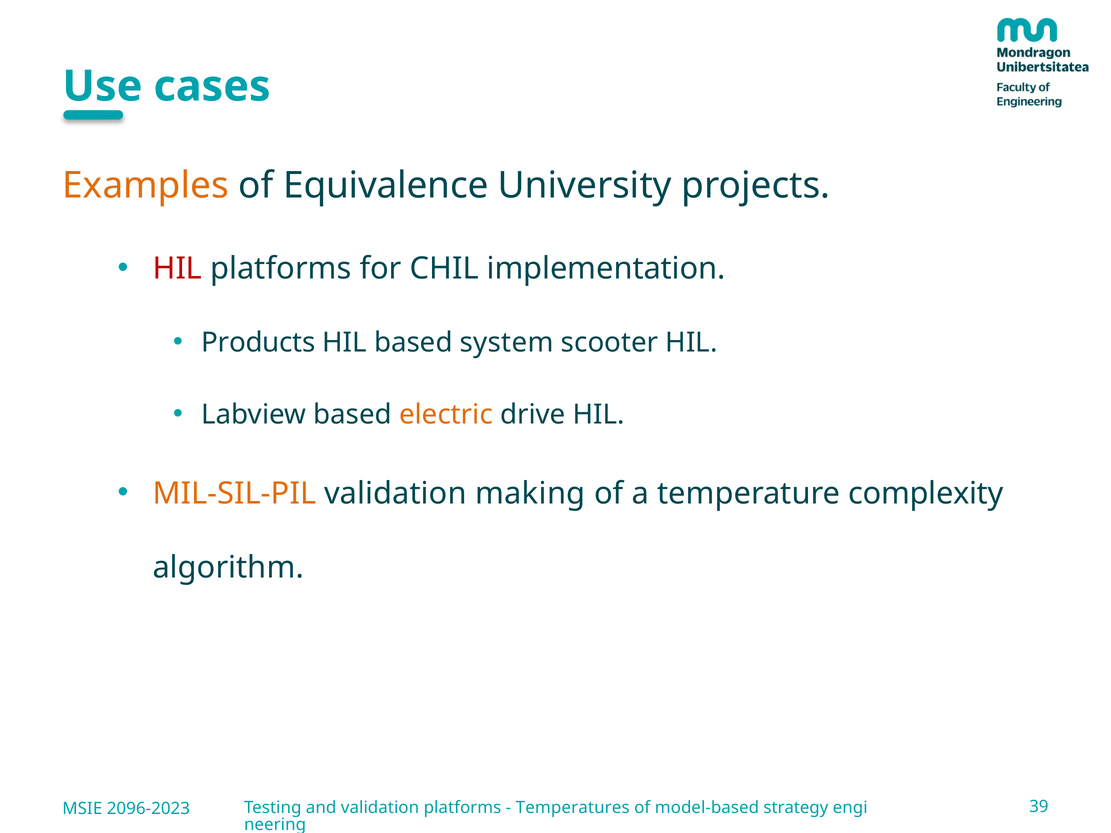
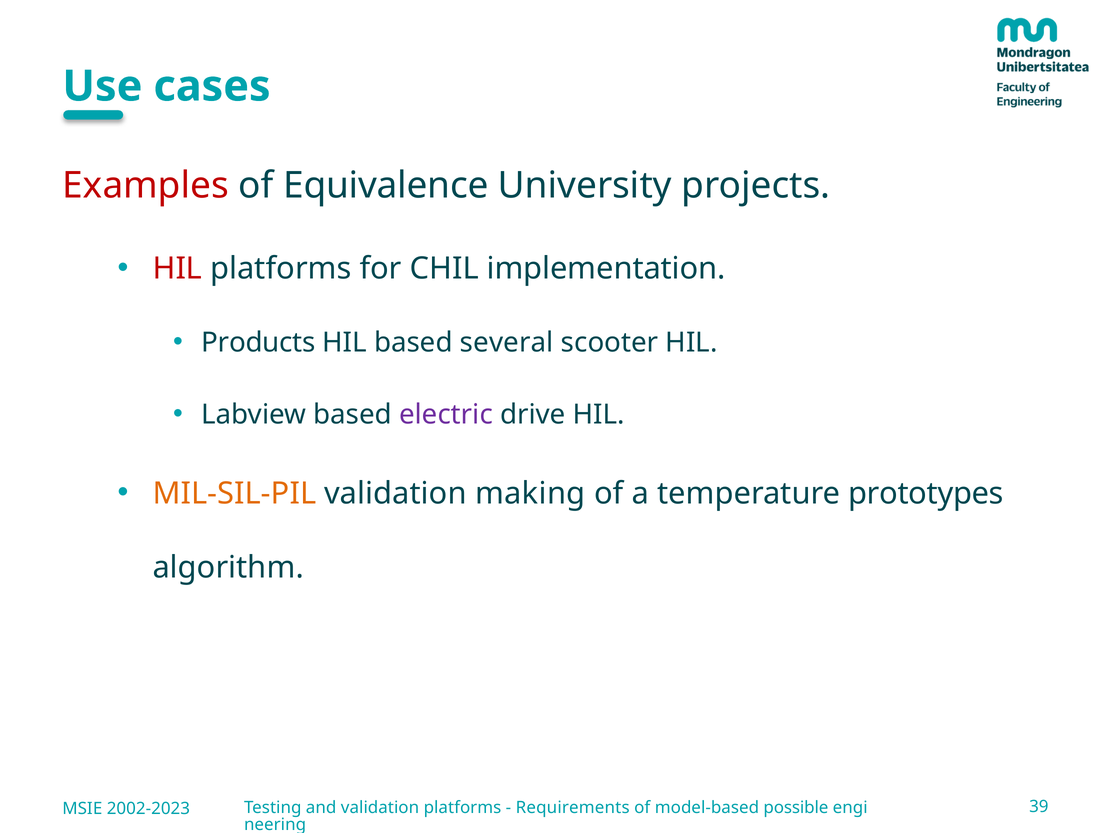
Examples colour: orange -> red (146, 185)
system: system -> several (507, 343)
electric colour: orange -> purple (446, 415)
complexity: complexity -> prototypes (926, 494)
Temperatures: Temperatures -> Requirements (573, 808)
strategy: strategy -> possible (796, 808)
2096-2023: 2096-2023 -> 2002-2023 (148, 809)
